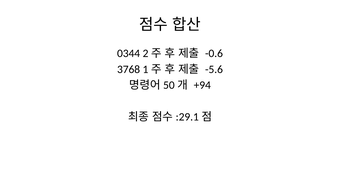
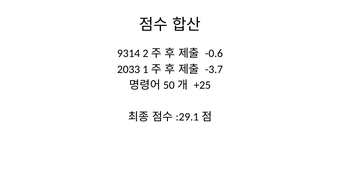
0344: 0344 -> 9314 (129, 53)
3768: 3768 -> 2033 (129, 69)
-5.6: -5.6 -> -3.7 (214, 69)
+94: +94 -> +25 (202, 85)
